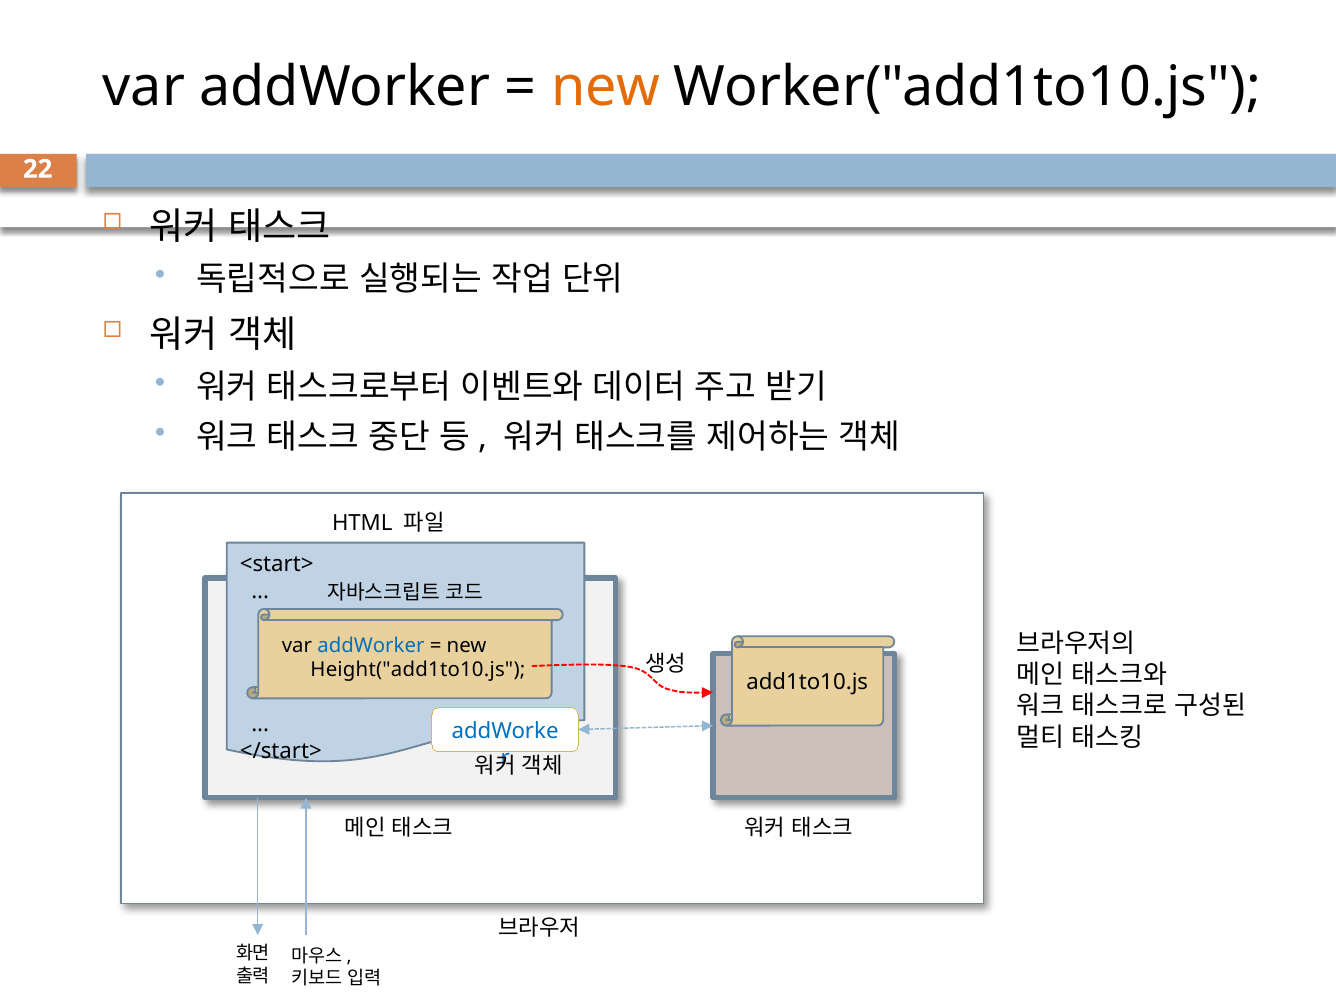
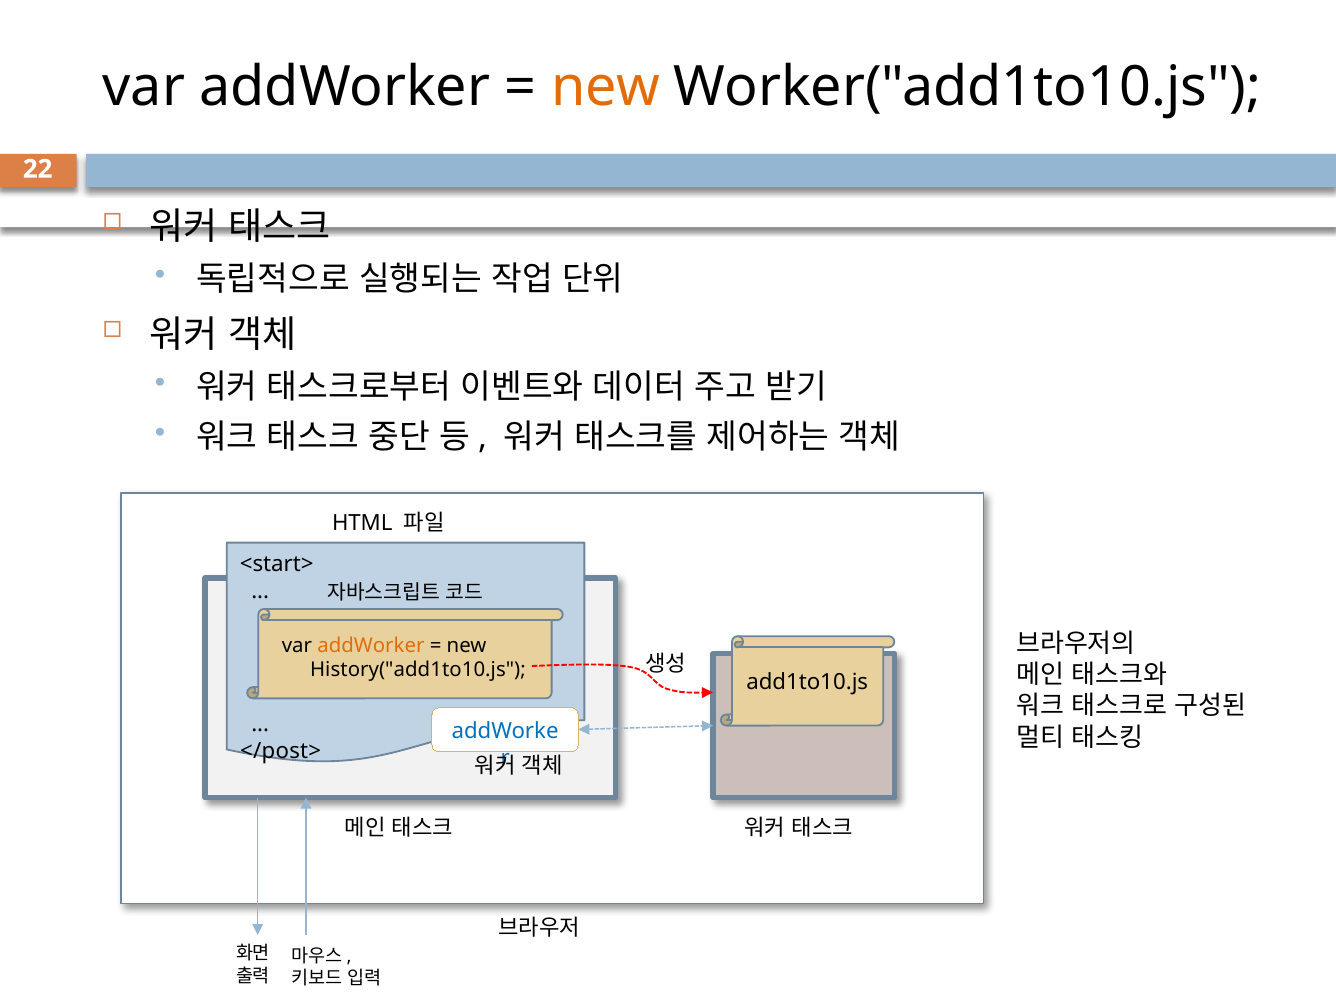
addWorker colour: blue -> orange (371, 646)
Height("add1to10.js: Height("add1to10.js -> History("add1to10.js (418, 670)
</start>: </start> -> </post> (281, 751)
